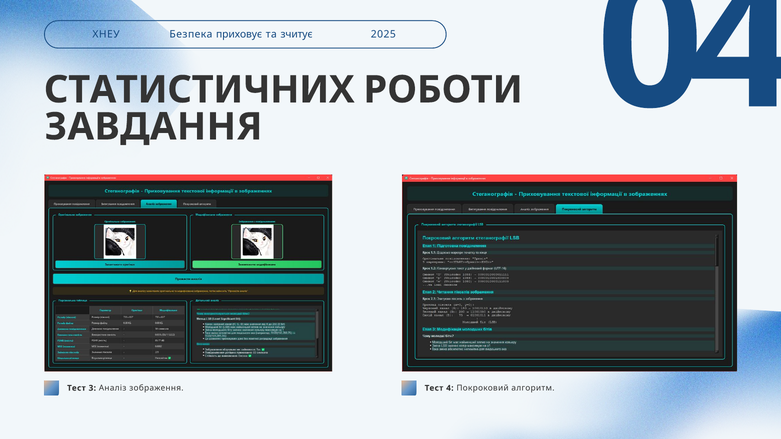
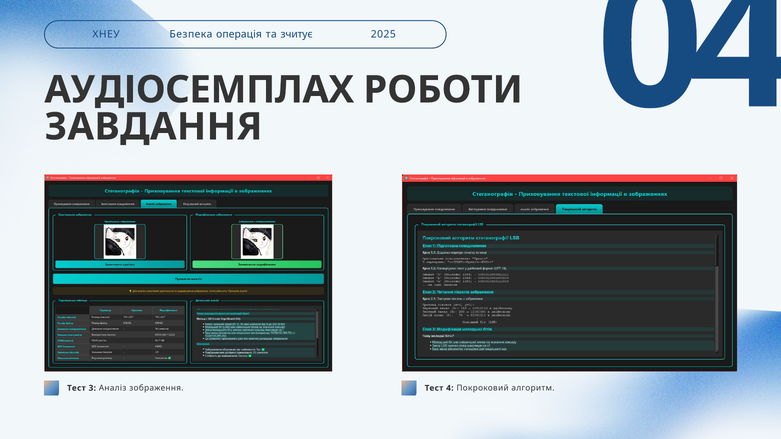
приховує: приховує -> операція (239, 34)
СТАТИСТИЧНИХ: СТАТИСТИЧНИХ -> АУДІОСЕМПЛАХ (199, 90)
